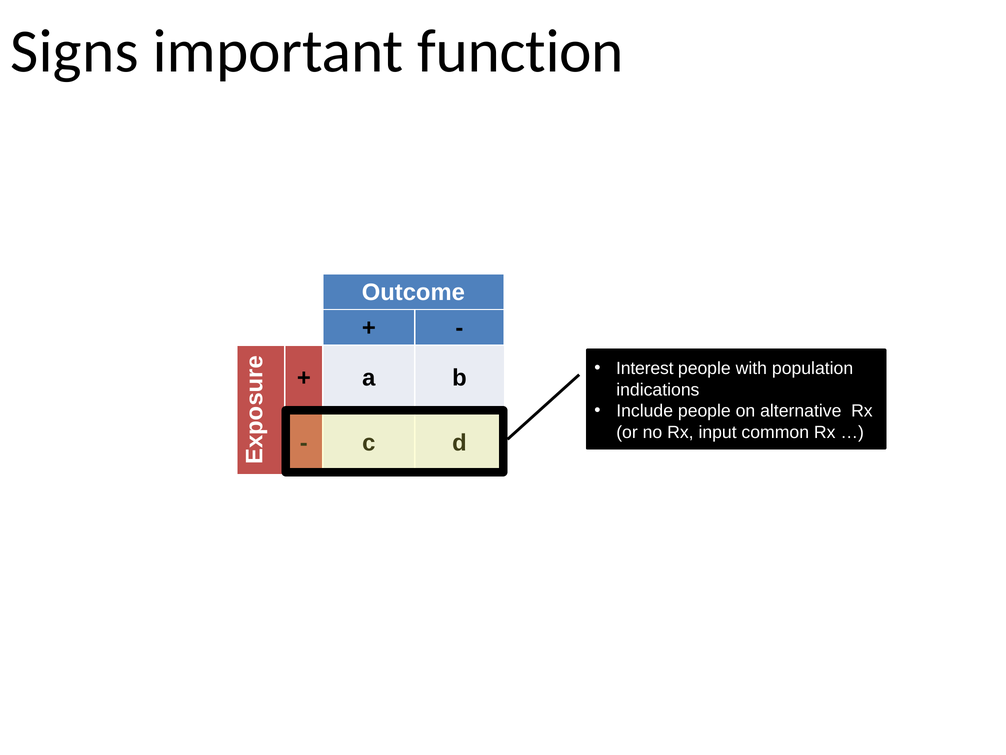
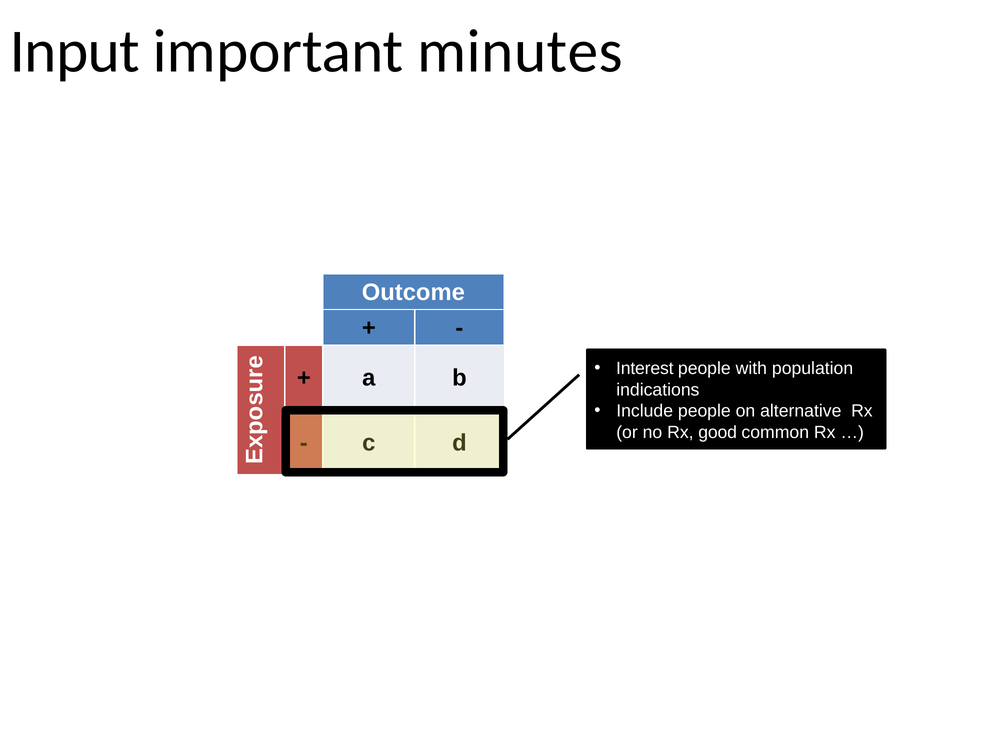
Signs: Signs -> Input (75, 51)
function: function -> minutes (520, 51)
input: input -> good (718, 432)
